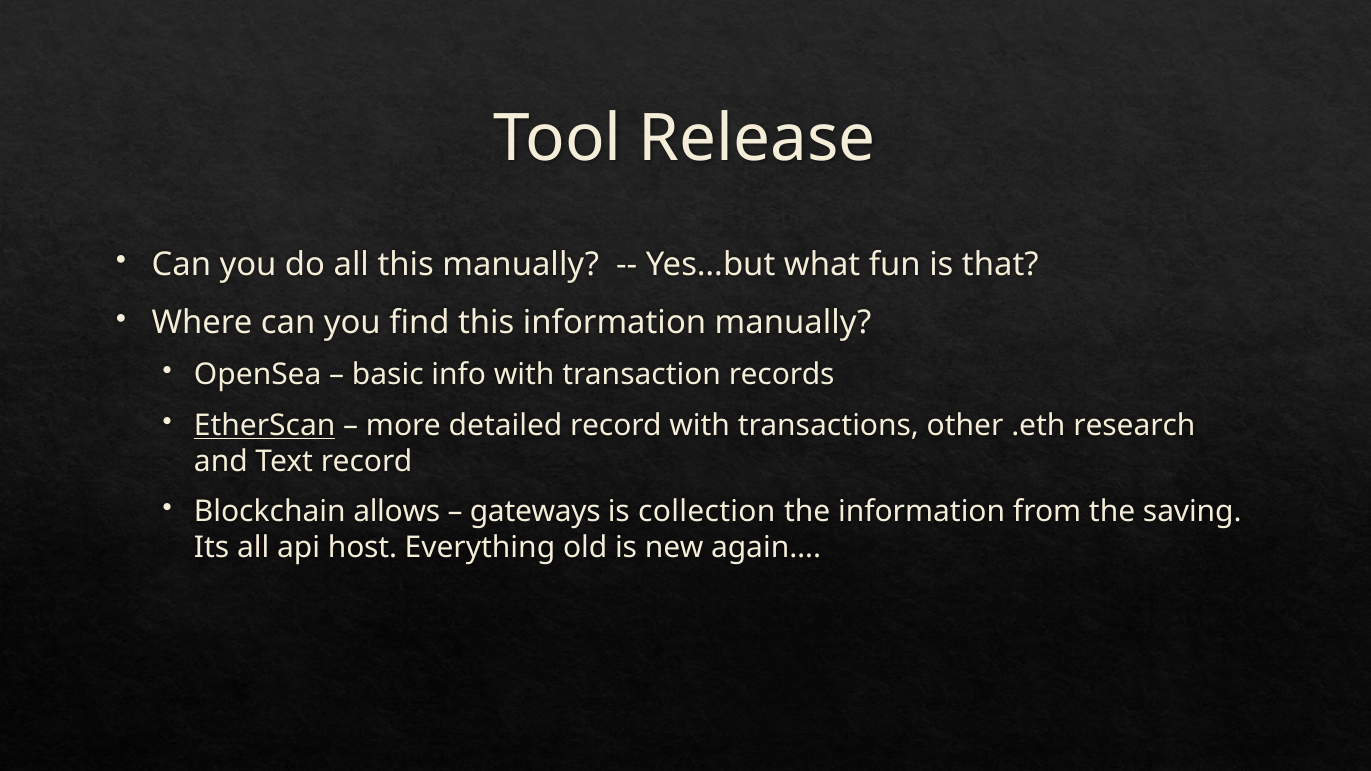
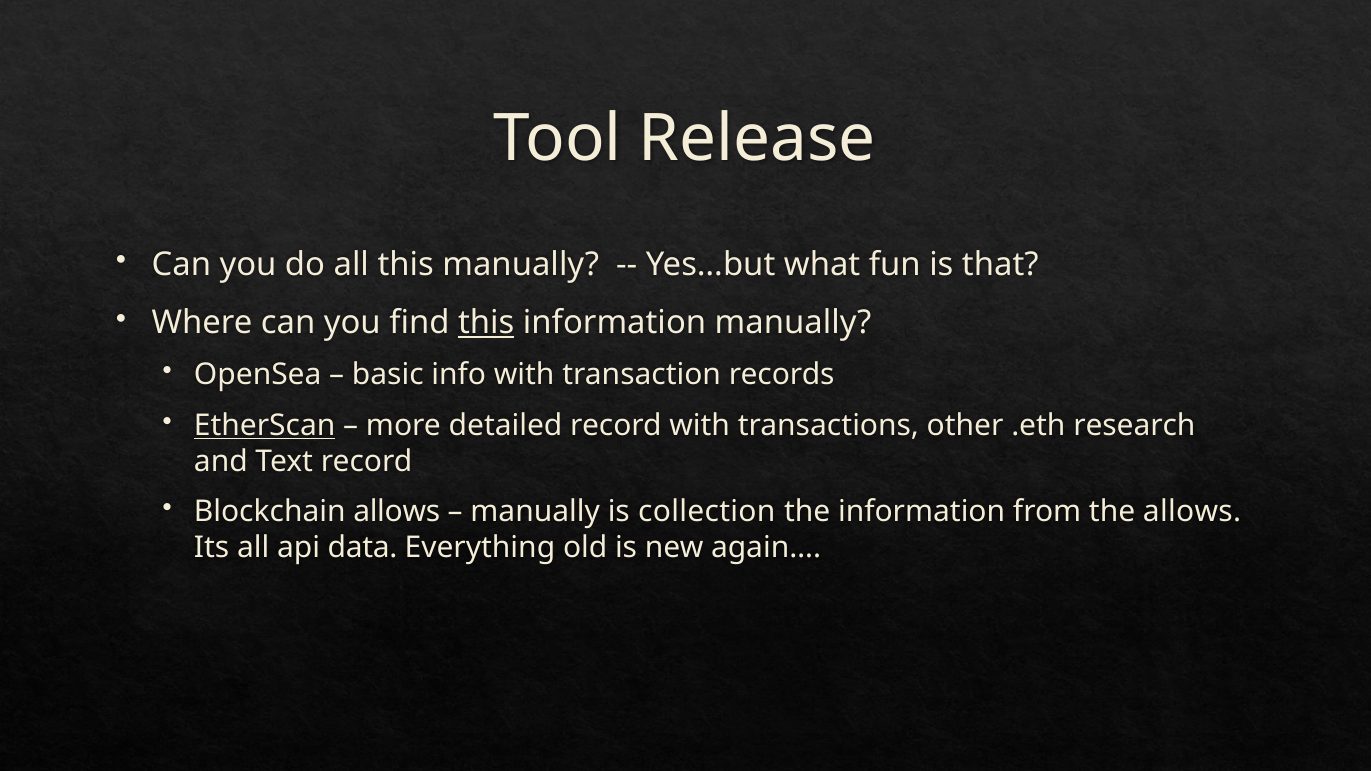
this underline: none -> present (486, 323)
gateways: gateways -> manually (535, 512)
the saving: saving -> allows (1192, 512)
host: host -> data (363, 548)
